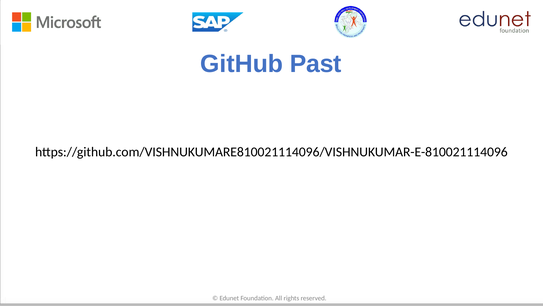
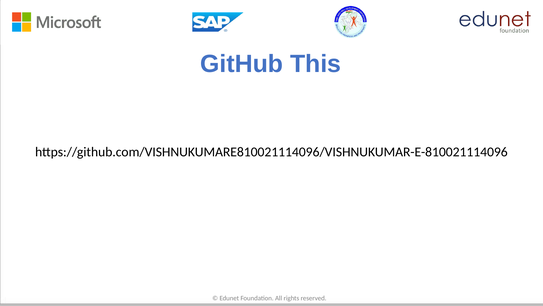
Past: Past -> This (316, 64)
